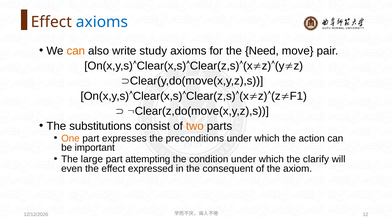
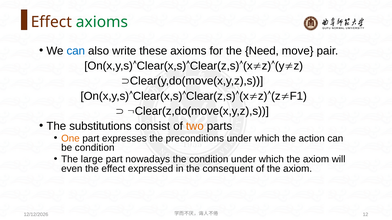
axioms colour: blue -> green (102, 22)
can colour: orange -> blue (76, 51)
study: study -> these (153, 51)
be important: important -> condition (95, 148)
attempting: attempting -> nowadays (148, 160)
which the clarify: clarify -> axiom (316, 160)
